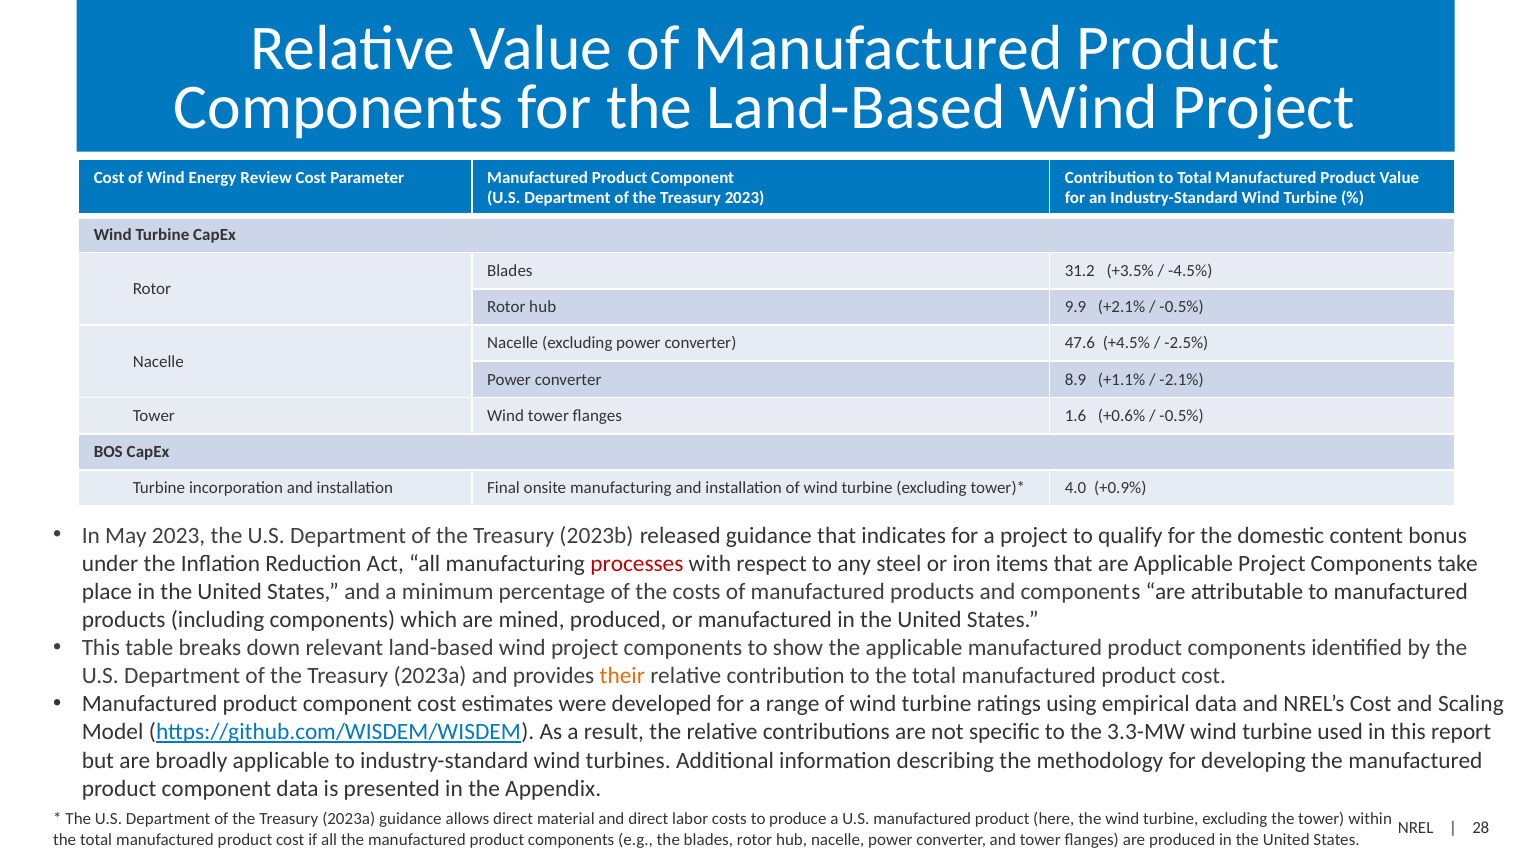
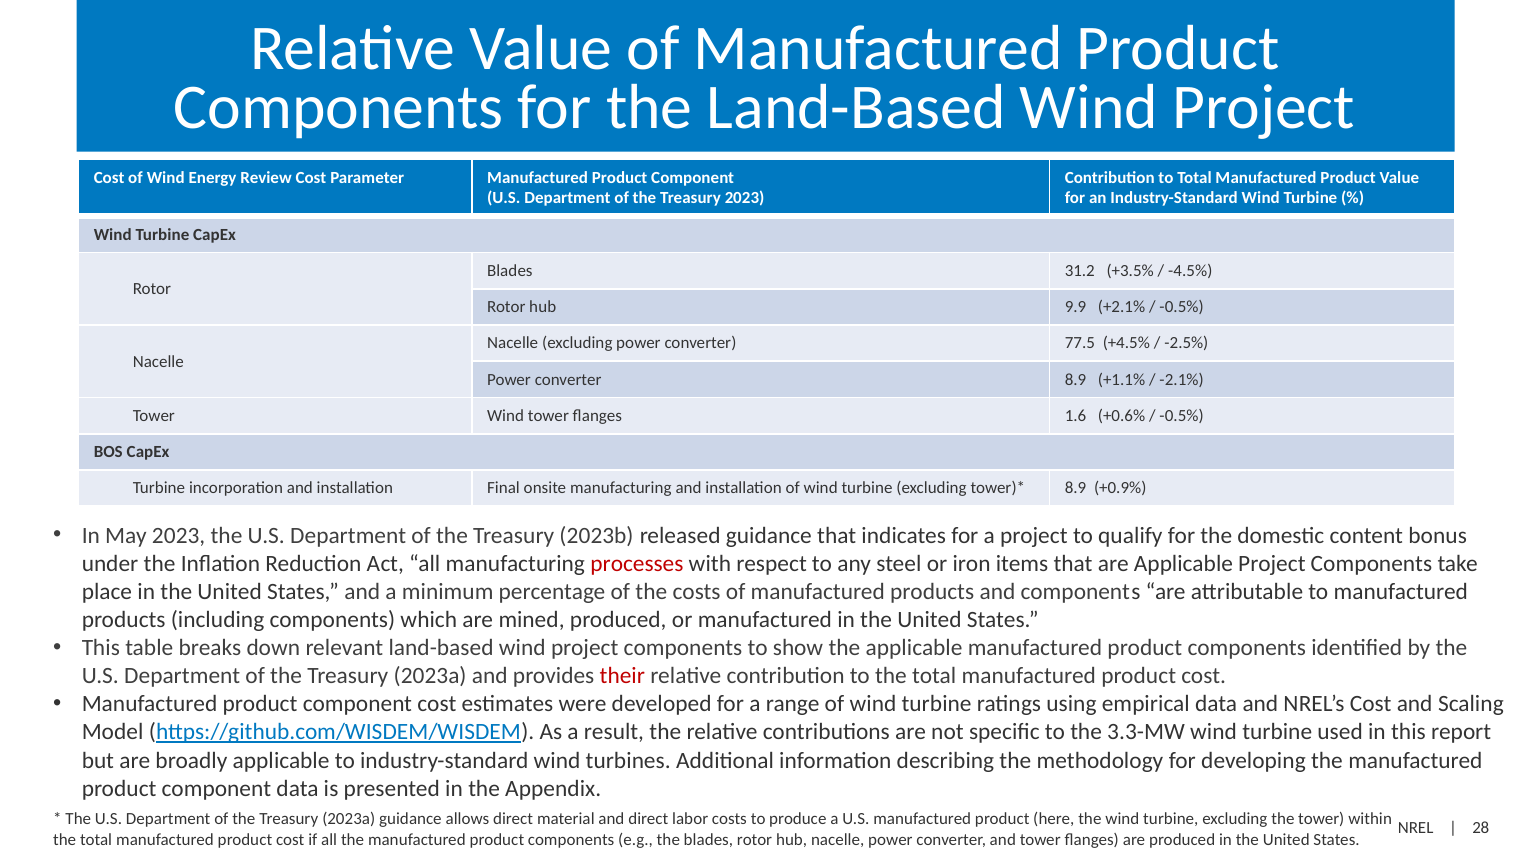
47.6: 47.6 -> 77.5 (1080, 344)
4.0: 4.0 -> 8.9 (1076, 489)
their colour: orange -> red (622, 676)
